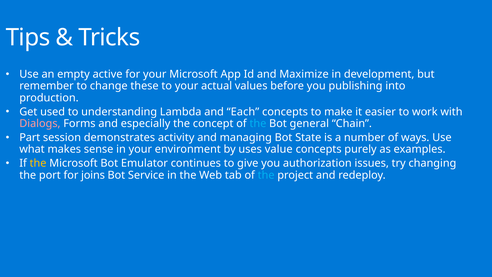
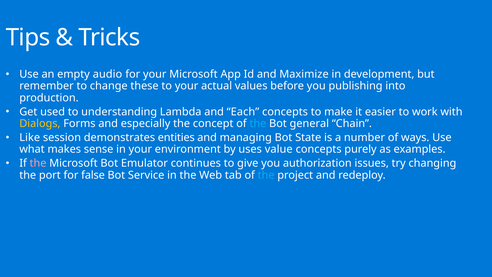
active: active -> audio (108, 74)
Dialogs colour: pink -> yellow (40, 123)
Part: Part -> Like (30, 137)
activity: activity -> entities (176, 137)
the colour: yellow -> pink (38, 163)
joins: joins -> false (93, 175)
